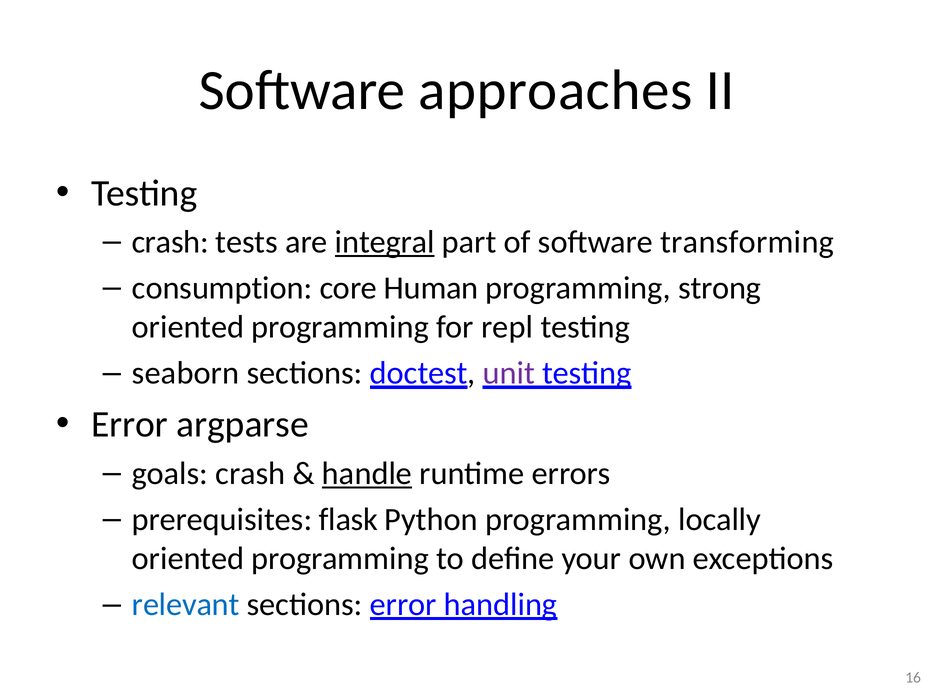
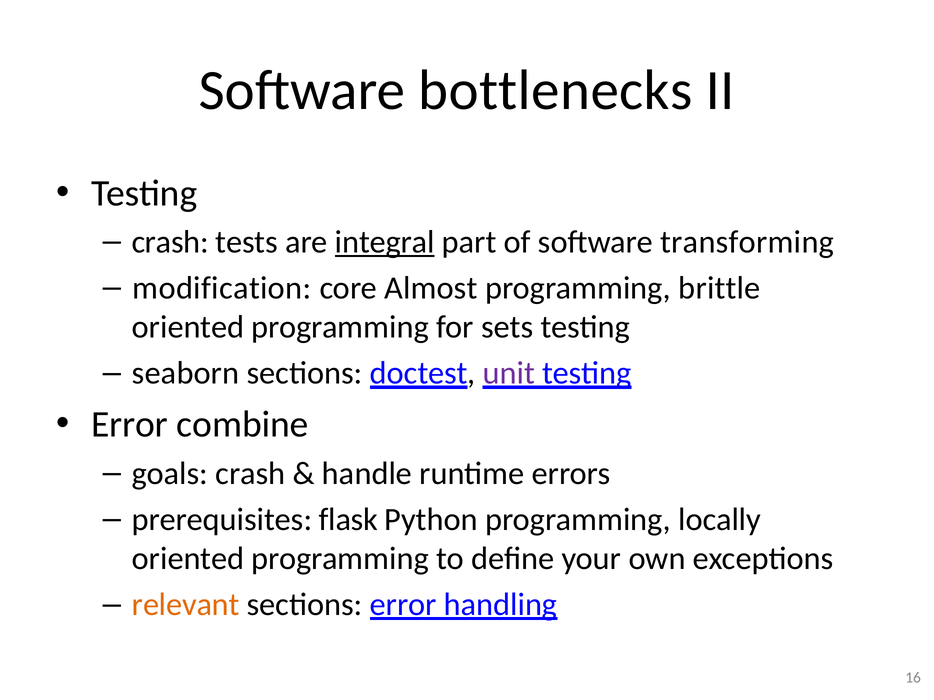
approaches: approaches -> bottlenecks (555, 90)
consumption: consumption -> modification (222, 288)
Human: Human -> Almost (431, 288)
strong: strong -> brittle (720, 288)
repl: repl -> sets (507, 327)
argparse: argparse -> combine (243, 425)
handle underline: present -> none (367, 474)
relevant colour: blue -> orange (186, 605)
